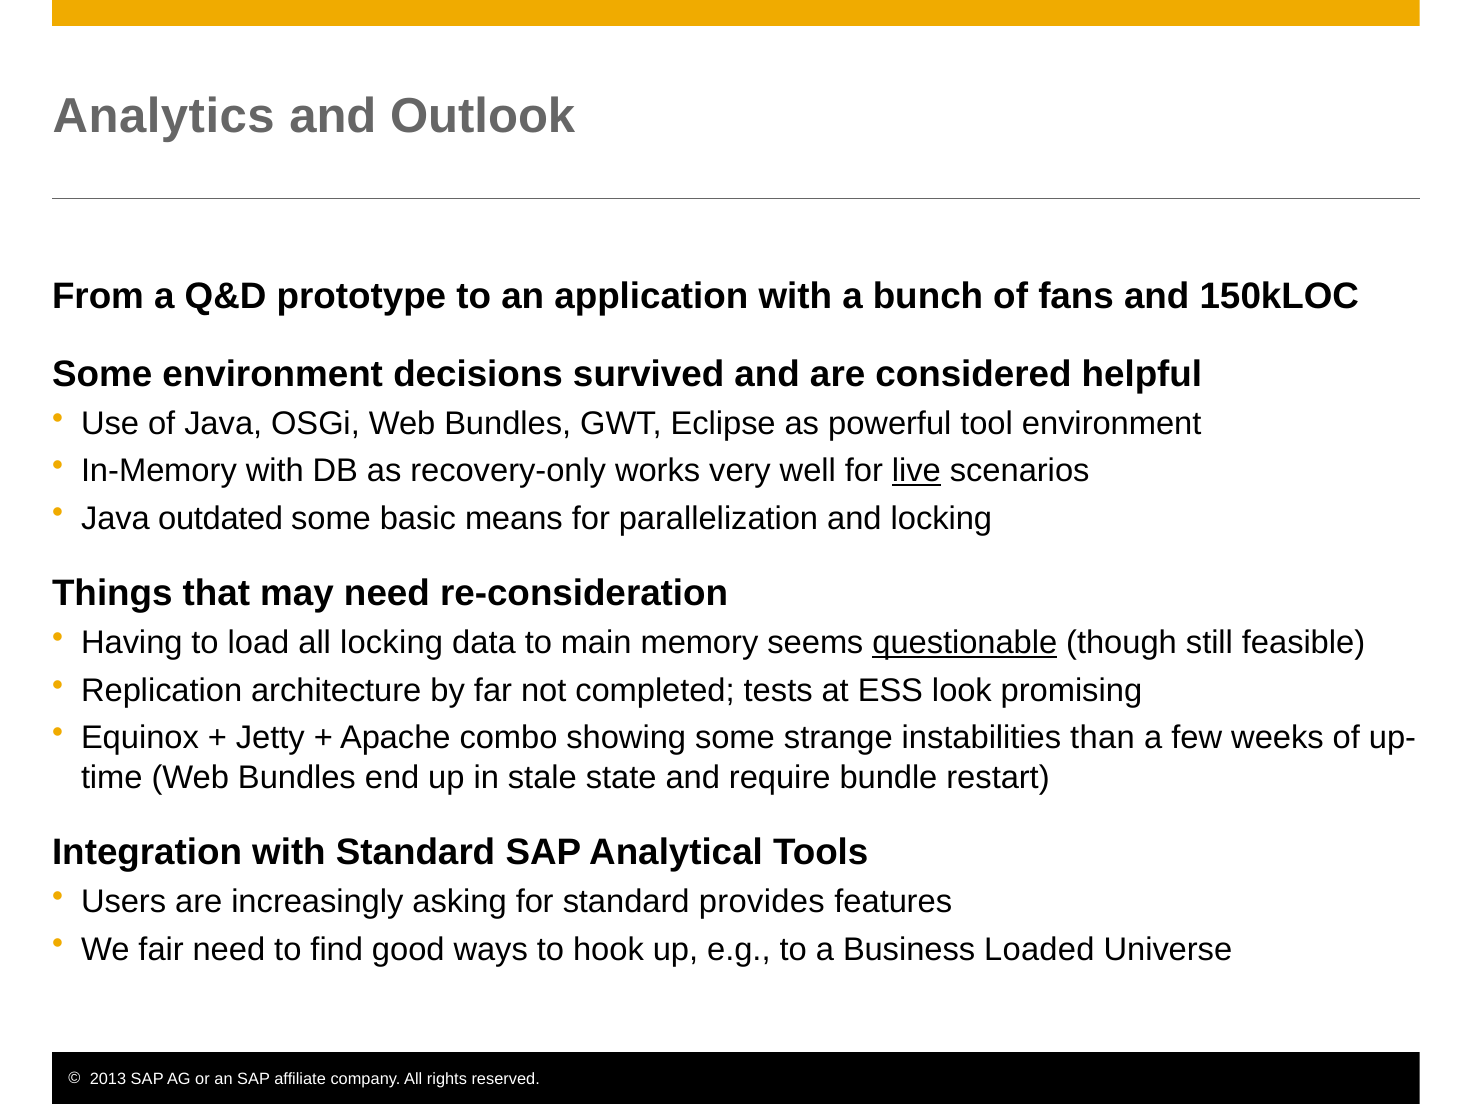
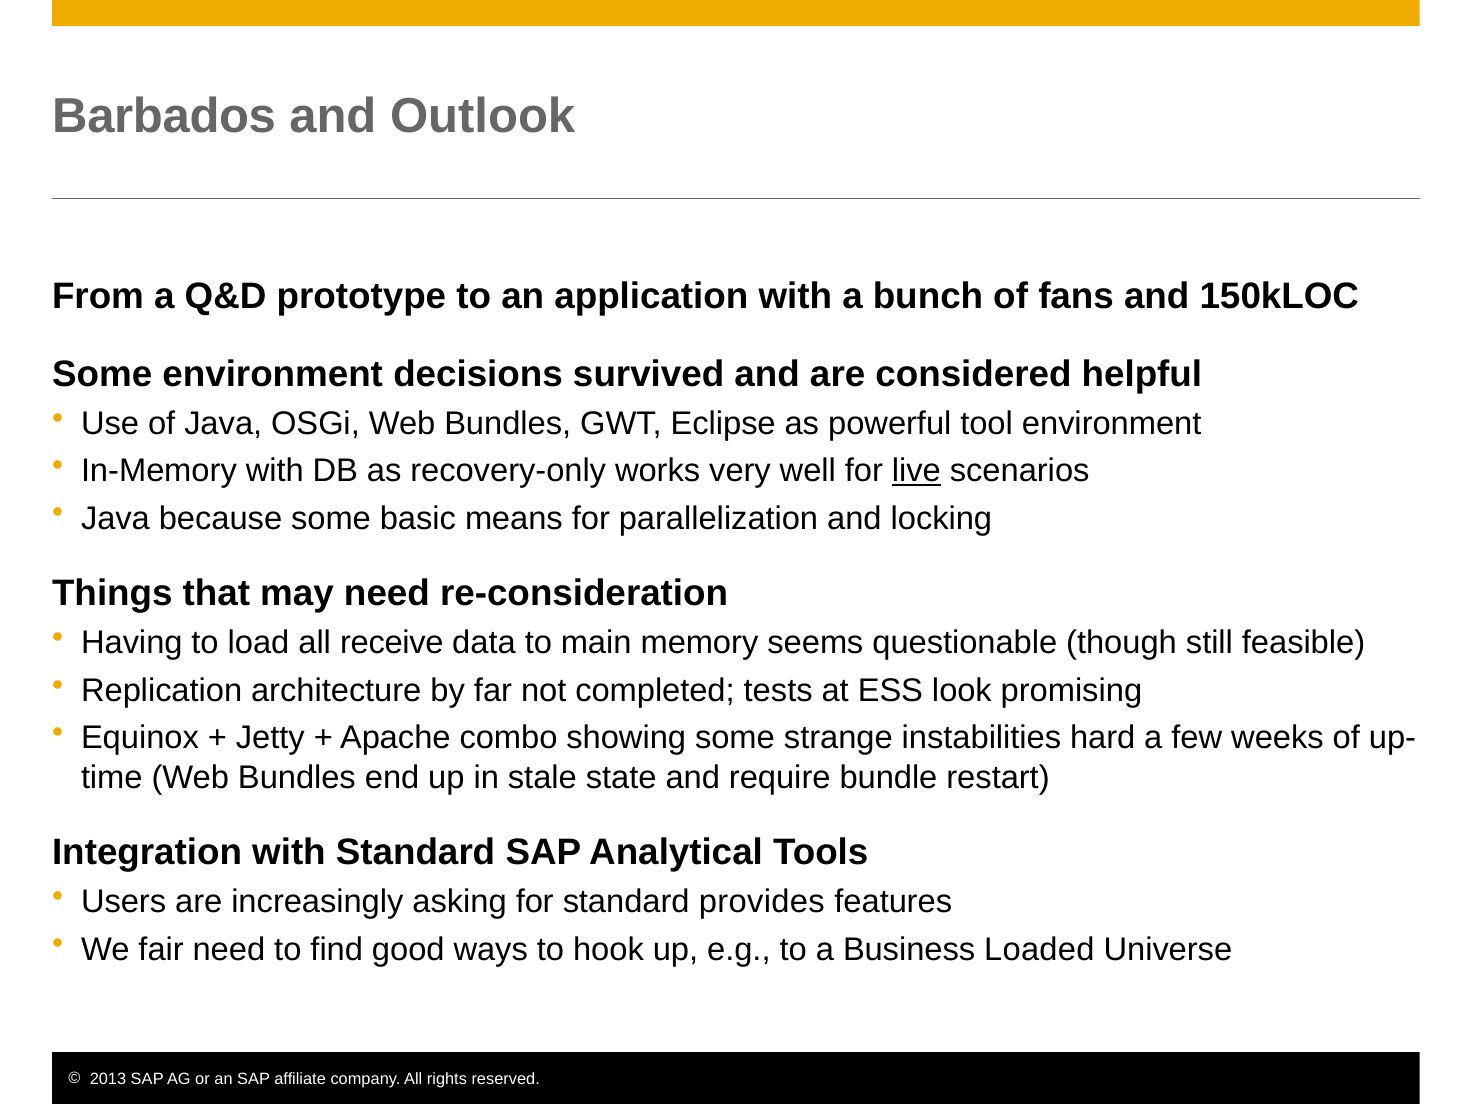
Analytics: Analytics -> Barbados (164, 116)
outdated: outdated -> because (221, 518)
all locking: locking -> receive (392, 643)
questionable underline: present -> none (965, 643)
than: than -> hard (1103, 738)
